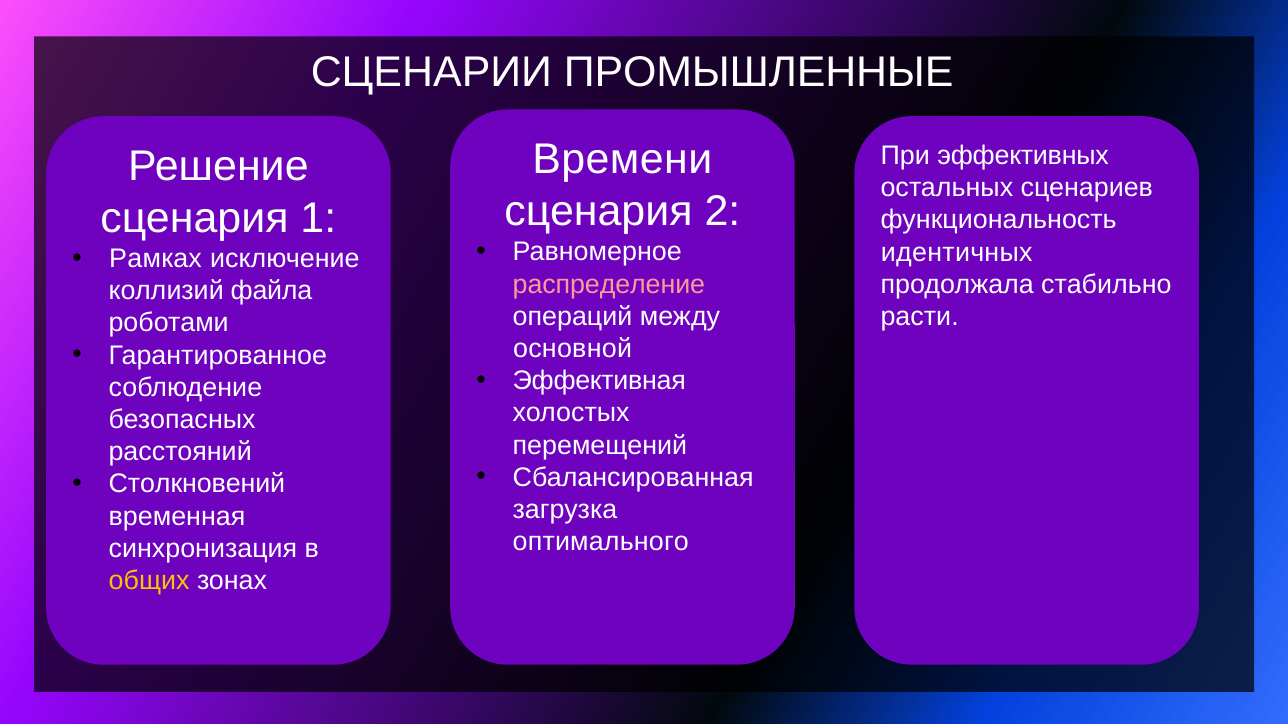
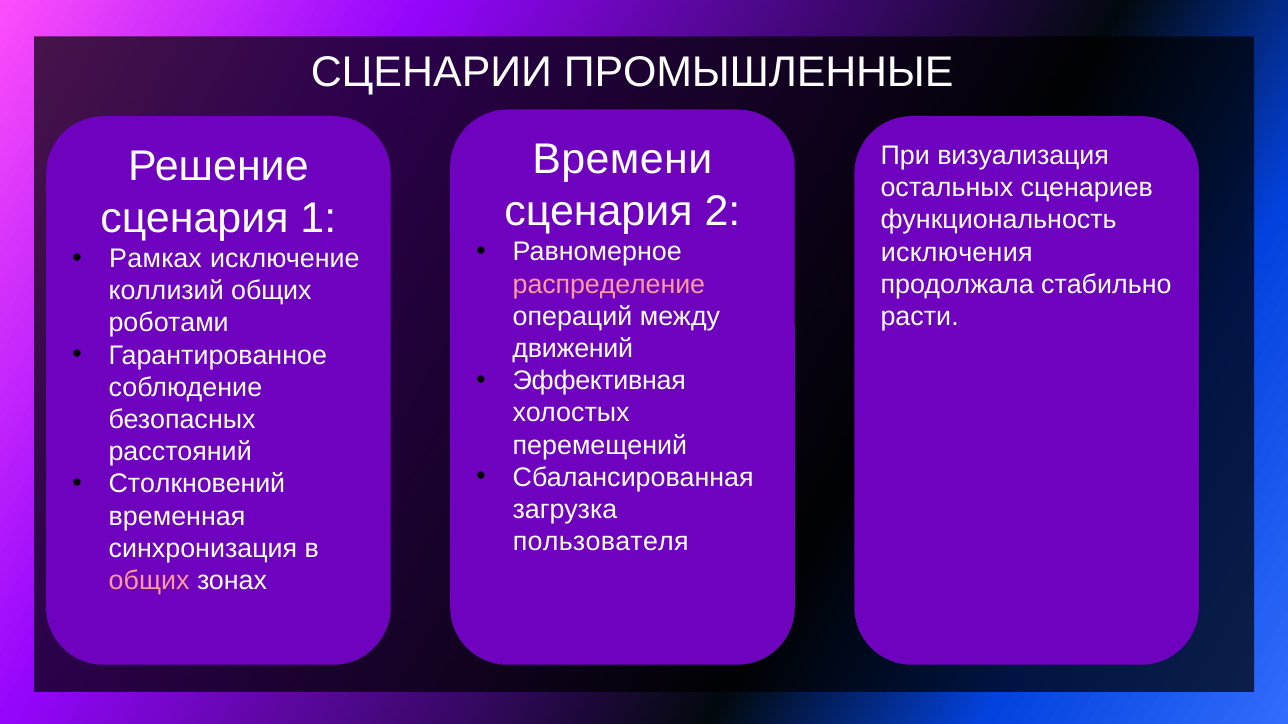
эффективных: эффективных -> визуализация (1023, 156)
идентичных: идентичных -> исключения (957, 252)
коллизий файла: файла -> общих (271, 291)
основной: основной -> движений (573, 349)
оптимального: оптимального -> пользователя (601, 542)
общих colour: yellow -> pink (149, 581)
